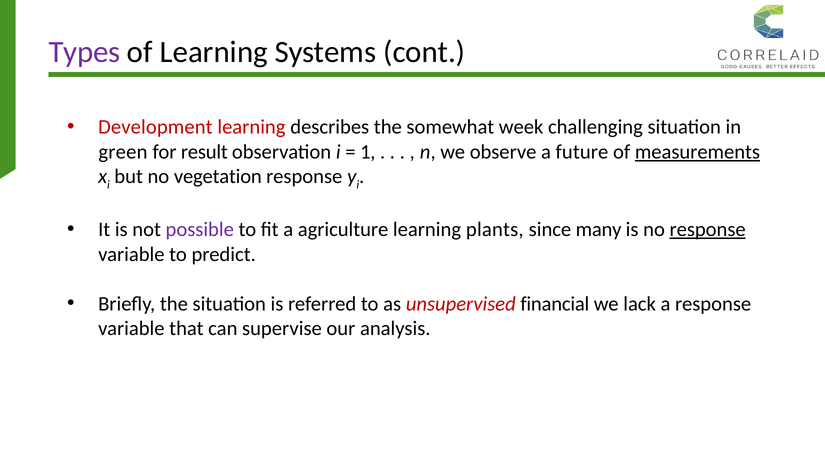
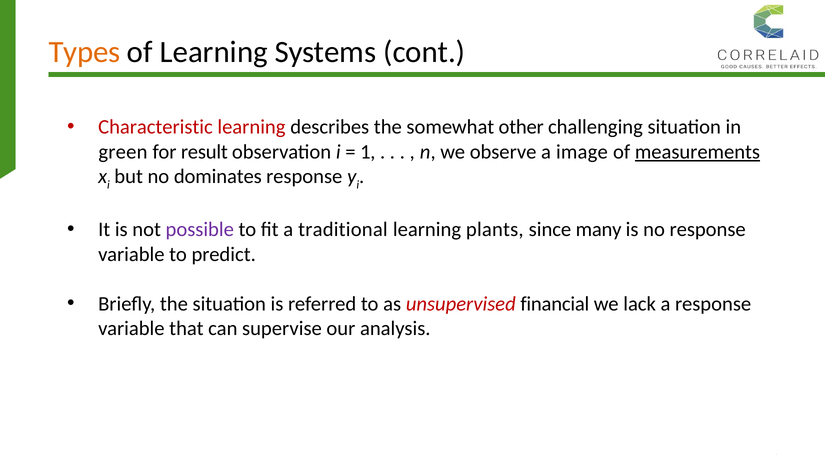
Types colour: purple -> orange (84, 52)
Development: Development -> Characteristic (155, 127)
week: week -> other (521, 127)
future: future -> image (582, 152)
vegetation: vegetation -> dominates (218, 177)
agriculture: agriculture -> traditional (343, 229)
response underline: present -> none (708, 229)
